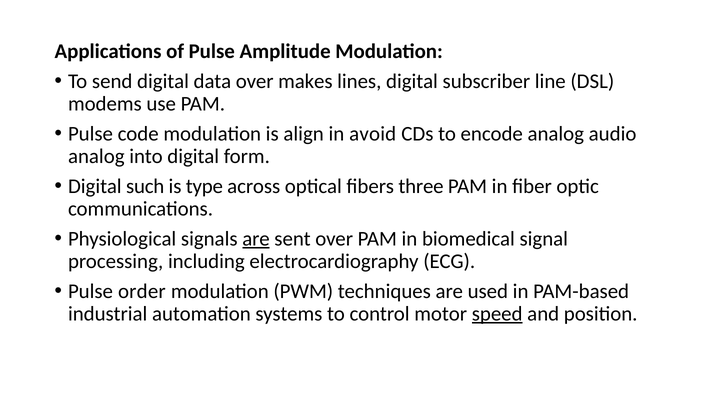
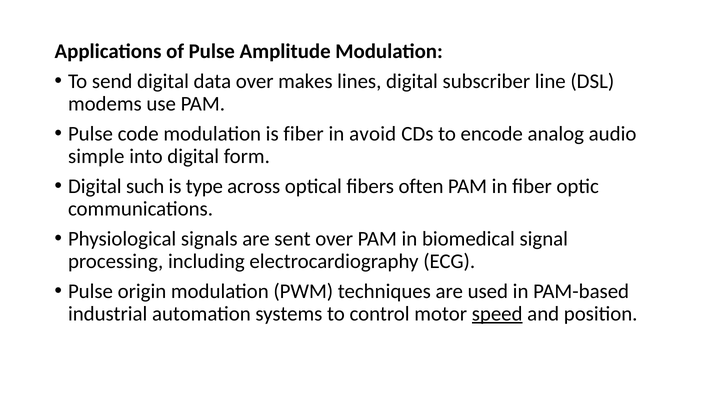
is align: align -> fiber (304, 134)
analog: analog -> simple (96, 156)
three: three -> often (421, 186)
are underline: present -> none (256, 239)
order: order -> origin (142, 291)
